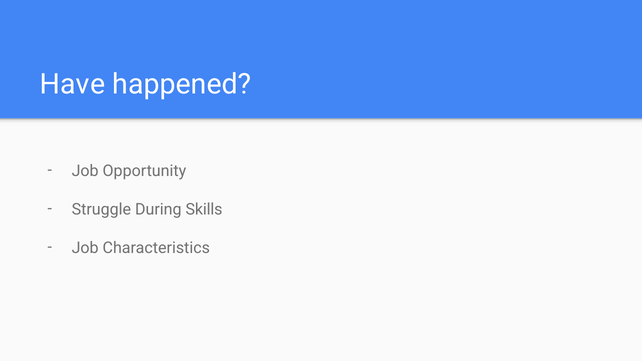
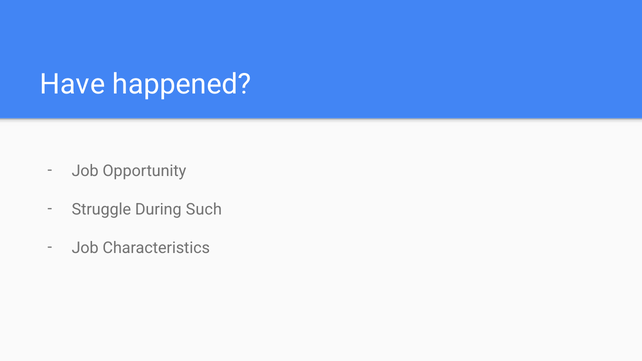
Skills: Skills -> Such (204, 210)
